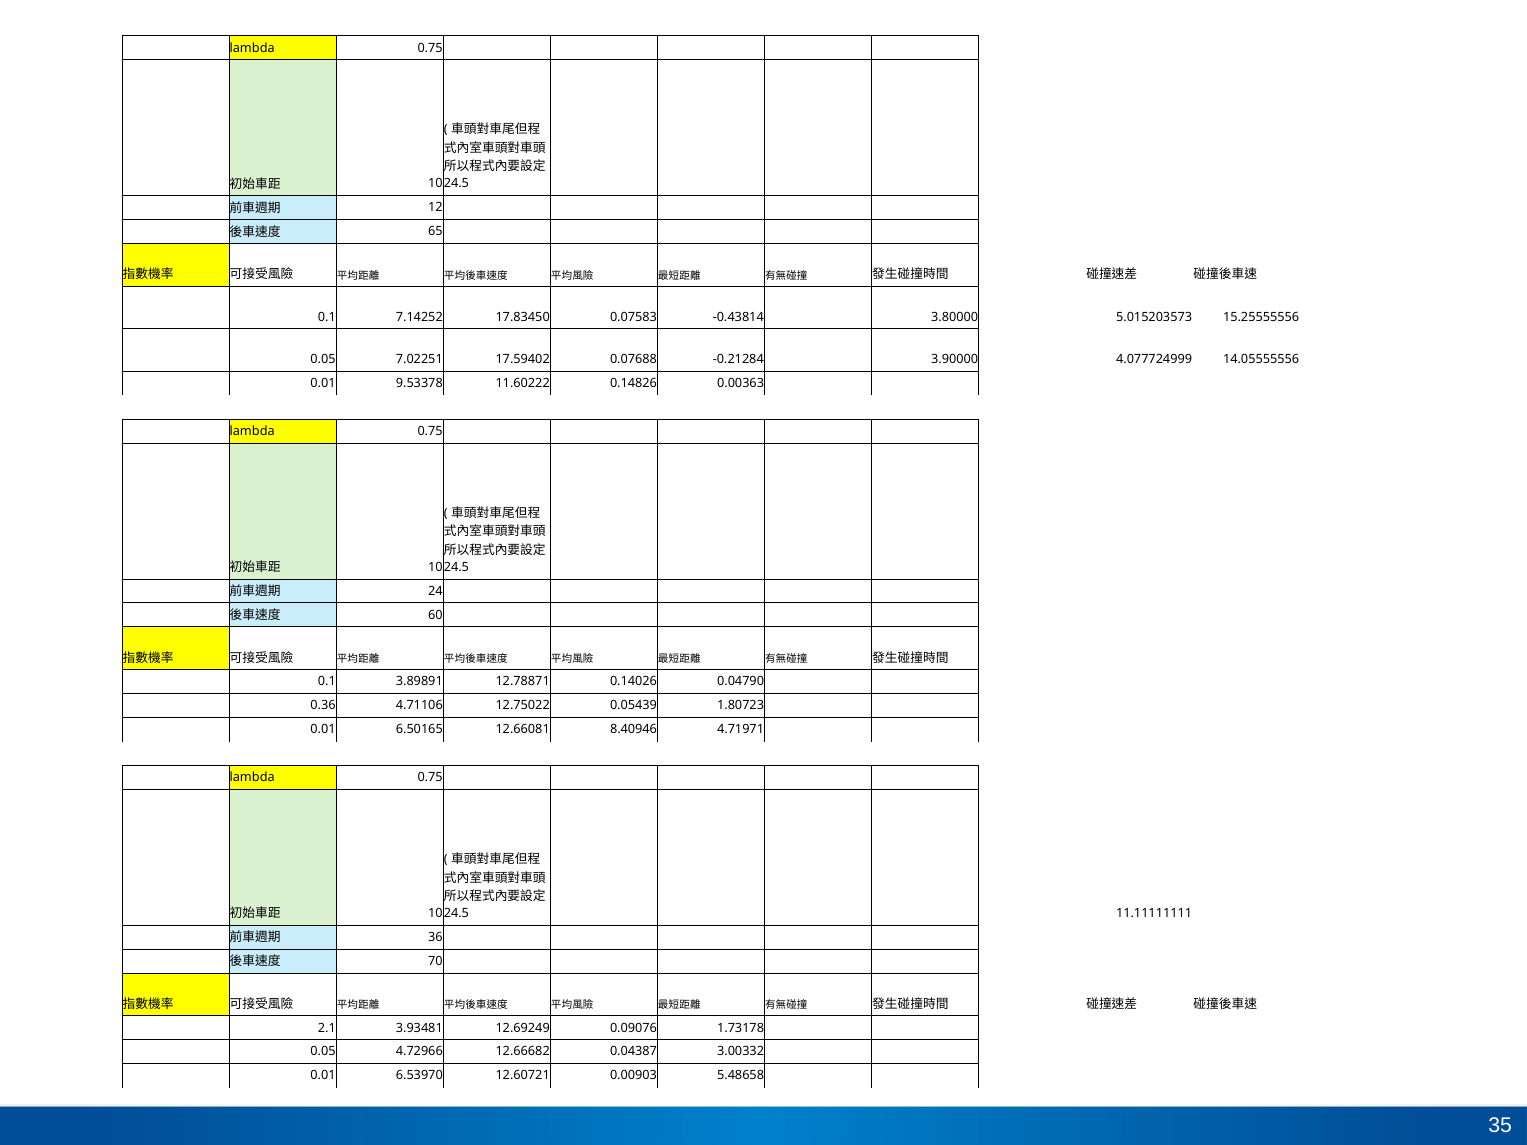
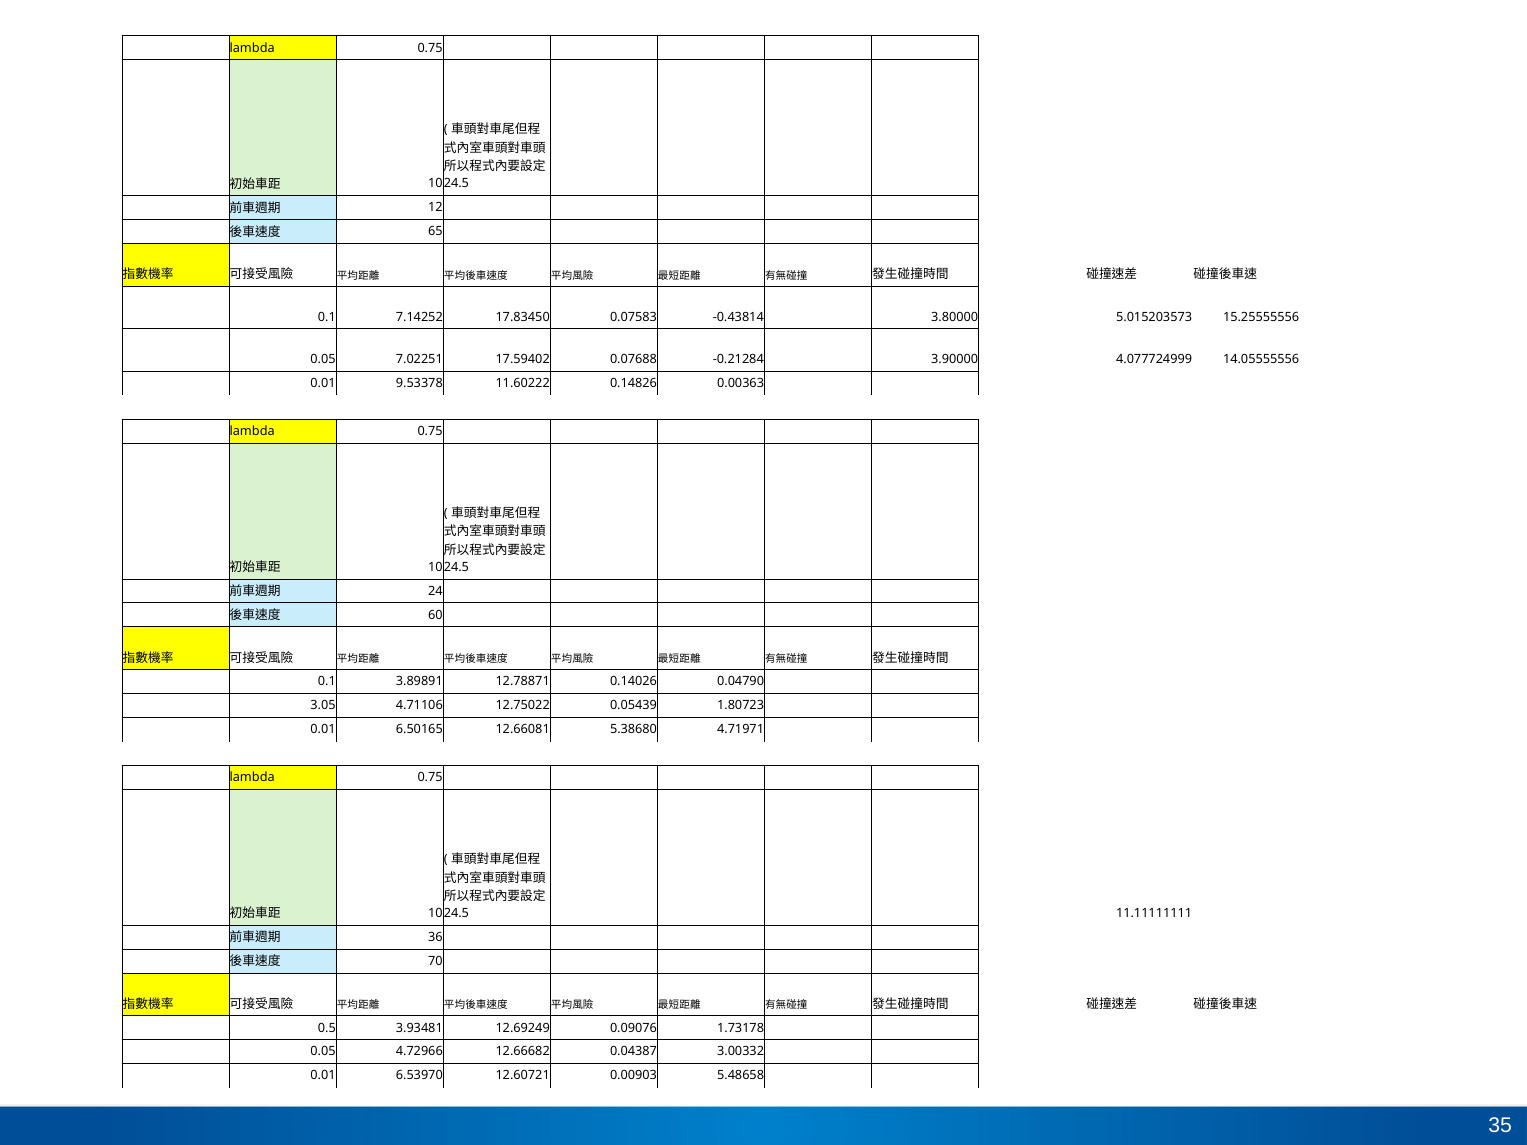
0.36: 0.36 -> 3.05 (323, 706)
8.40946: 8.40946 -> 5.38680 (634, 730)
2.1: 2.1 -> 0.5 (327, 1028)
